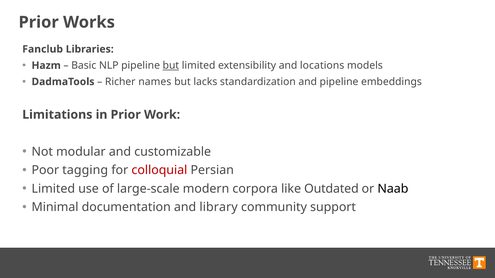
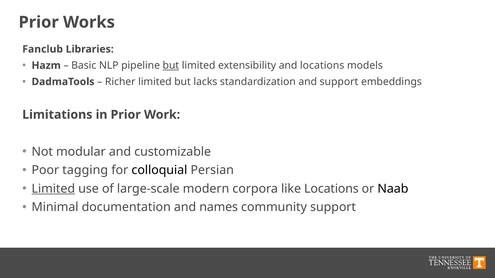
Richer names: names -> limited (155, 82)
and pipeline: pipeline -> support (339, 82)
colloquial colour: red -> black (159, 170)
Limited underline: none -> present (53, 189)
like Outdated: Outdated -> Locations (331, 189)
library: library -> names (219, 207)
